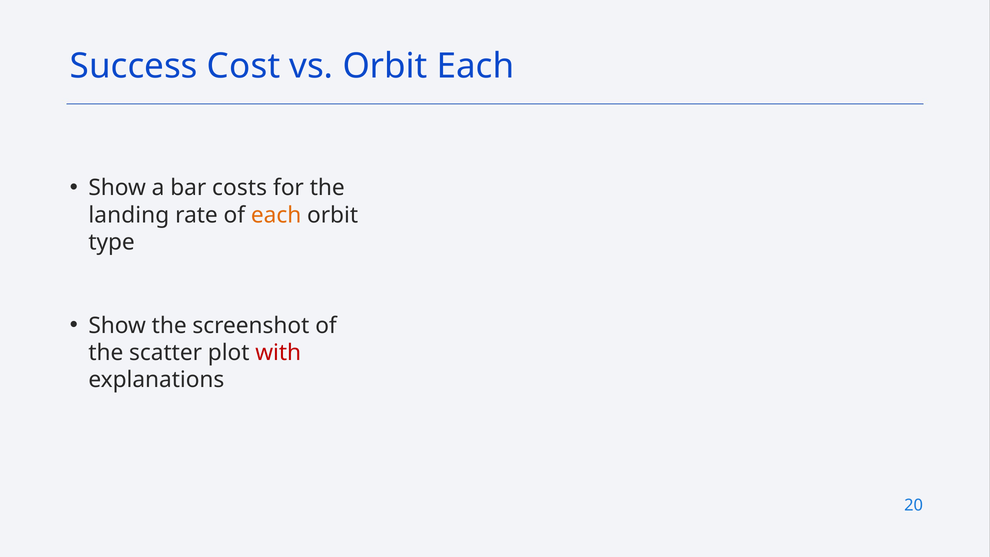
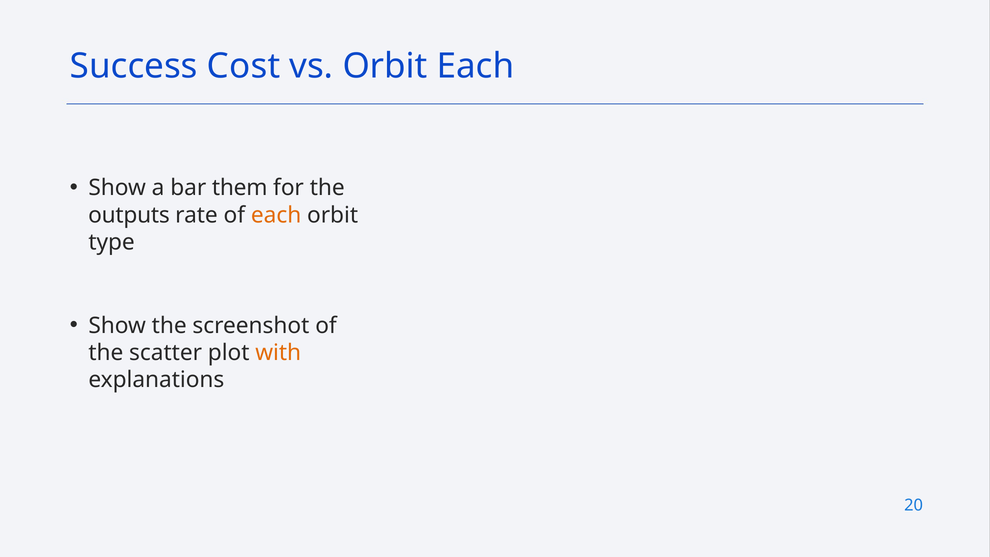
costs: costs -> them (240, 188)
landing: landing -> outputs (129, 215)
with colour: red -> orange (278, 353)
